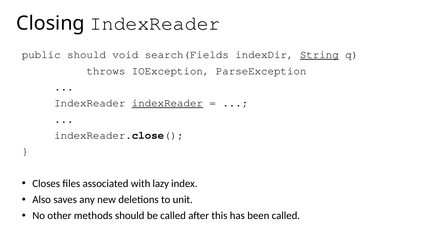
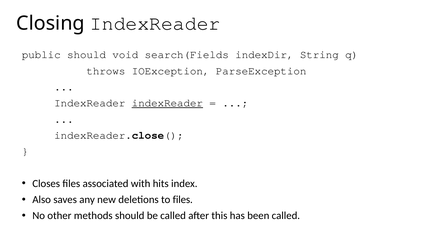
String underline: present -> none (319, 55)
lazy: lazy -> hits (161, 184)
to unit: unit -> files (183, 200)
